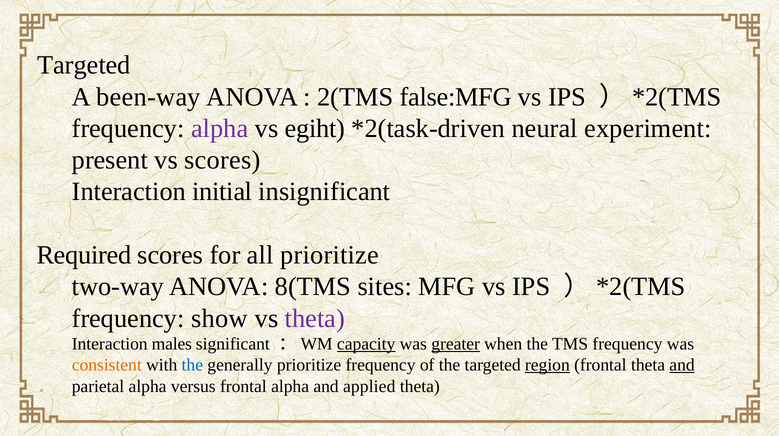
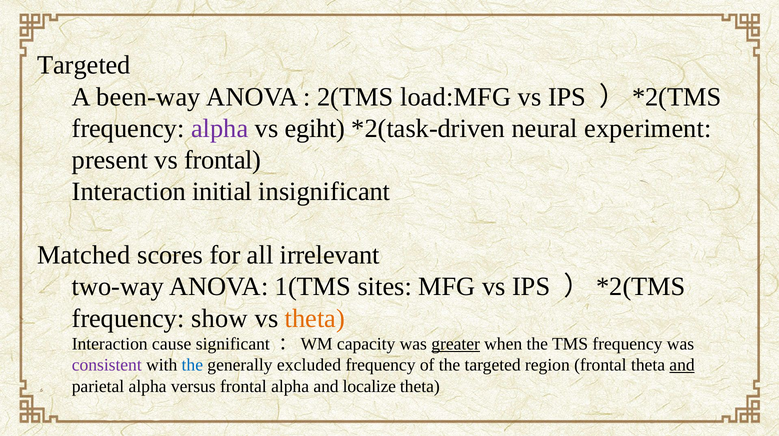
false:MFG: false:MFG -> load:MFG (456, 97)
vs scores: scores -> frontal (223, 160)
Required: Required -> Matched (84, 255)
all prioritize: prioritize -> irrelevant (330, 255)
8(TMS: 8(TMS -> 1(TMS (313, 287)
theta colour: purple -> orange (315, 318)
males: males -> cause (172, 344)
capacity underline: present -> none (366, 344)
consistent colour: orange -> purple (107, 365)
generally prioritize: prioritize -> excluded (309, 365)
region underline: present -> none (547, 365)
applied: applied -> localize (369, 386)
